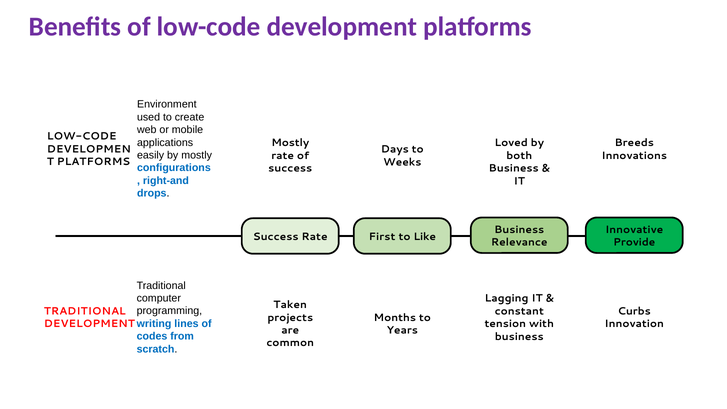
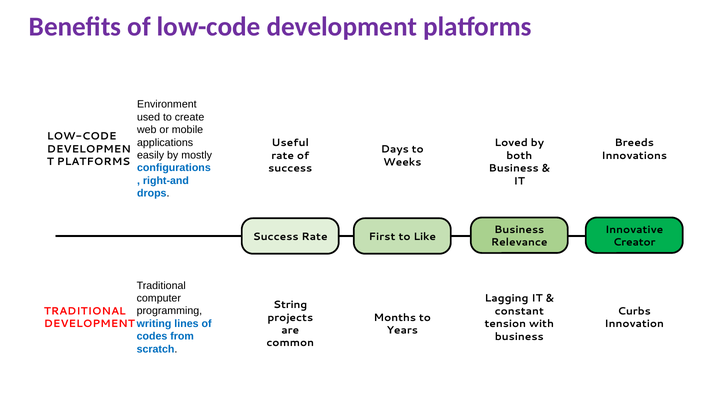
Mostly: Mostly -> Useful (290, 143)
Provide: Provide -> Creator (634, 242)
Taken: Taken -> String (290, 305)
